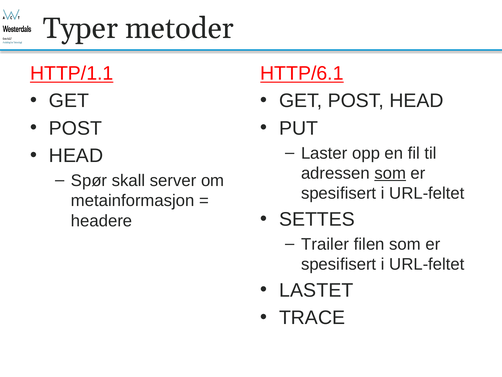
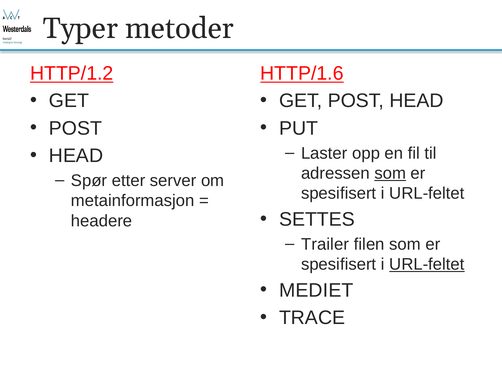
HTTP/1.1: HTTP/1.1 -> HTTP/1.2 (72, 73)
HTTP/6.1: HTTP/6.1 -> HTTP/1.6 (302, 73)
skall: skall -> etter (128, 180)
URL-feltet underline: none -> present (427, 264)
LASTET: LASTET -> MEDIET (316, 290)
